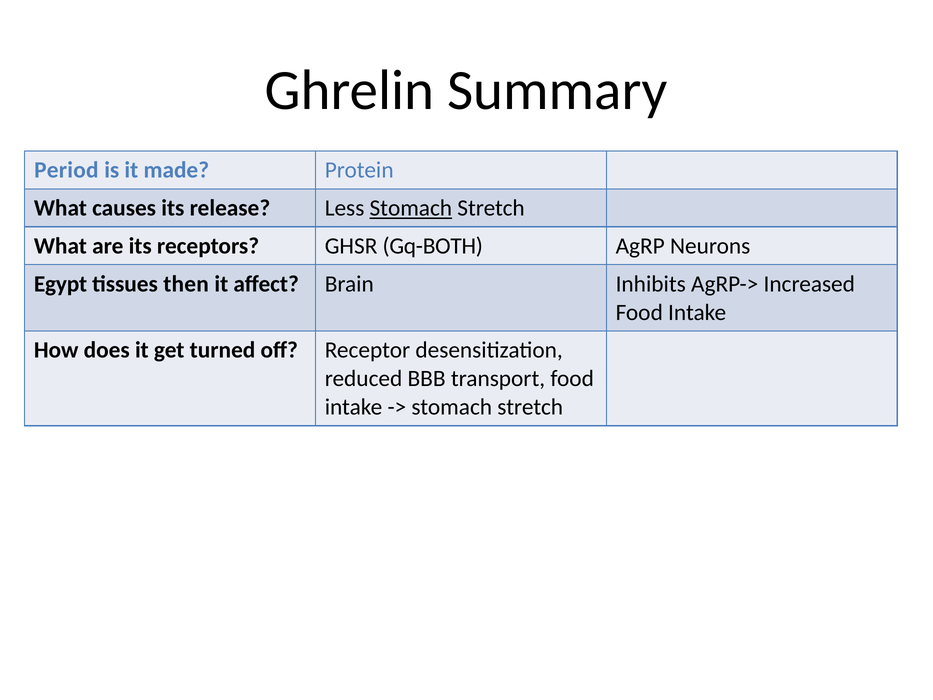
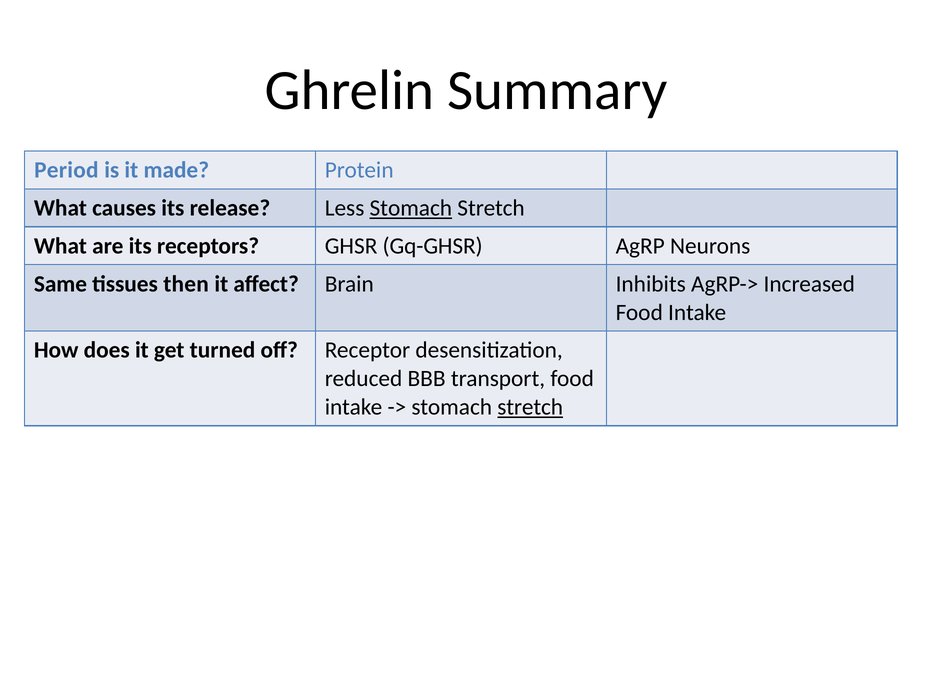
Gq-BOTH: Gq-BOTH -> Gq-GHSR (433, 246)
Egypt: Egypt -> Same (60, 284)
stretch underline: none -> present (530, 407)
